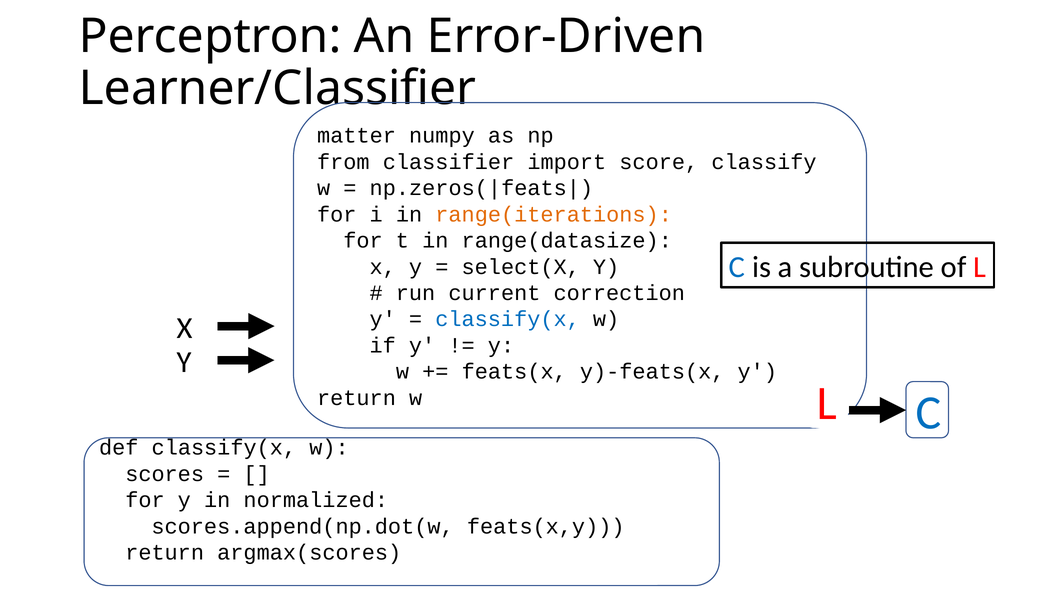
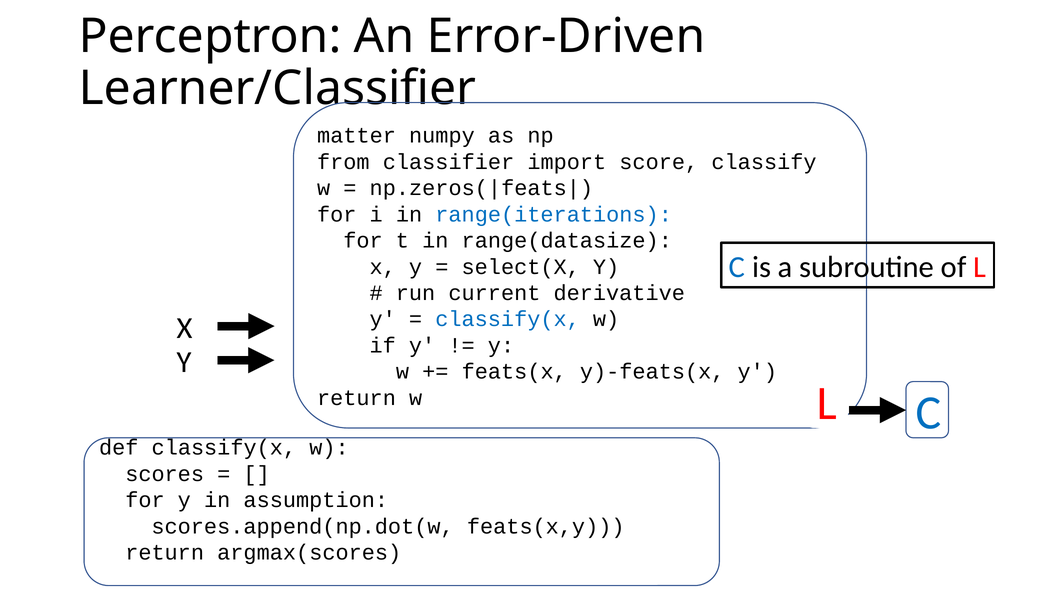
range(iterations colour: orange -> blue (554, 214)
correction: correction -> derivative (619, 293)
normalized: normalized -> assumption (316, 500)
